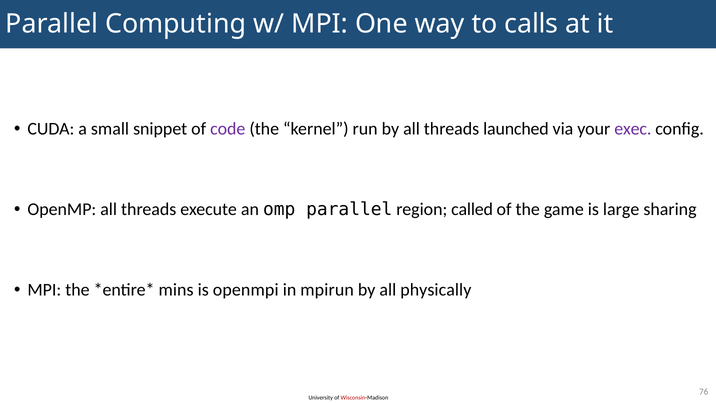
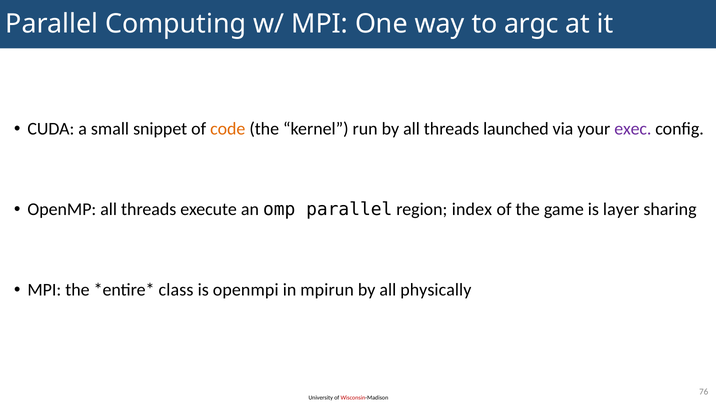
calls: calls -> argc (531, 24)
code colour: purple -> orange (228, 129)
called: called -> index (472, 209)
large: large -> layer (621, 209)
mins: mins -> class (176, 290)
